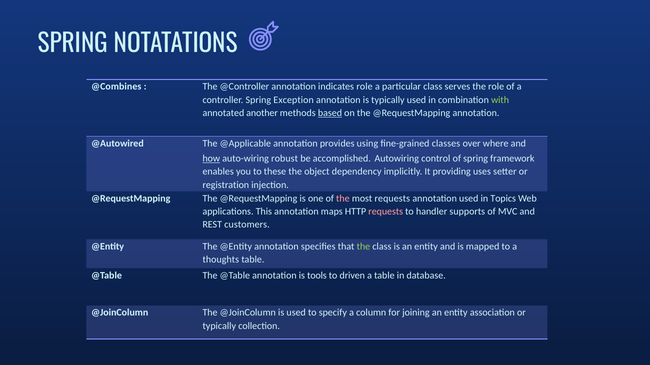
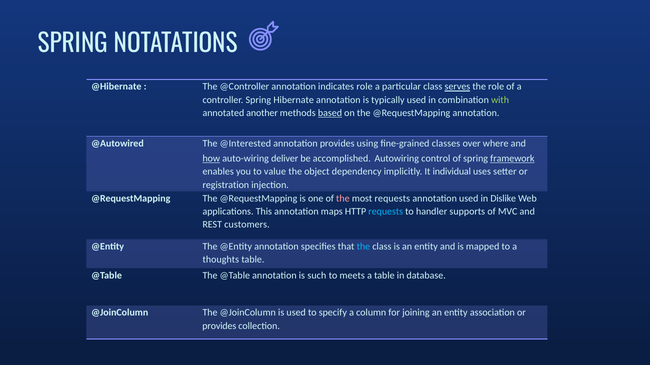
@Combines: @Combines -> @Hibernate (116, 87)
serves underline: none -> present (457, 87)
Exception: Exception -> Hibernate (294, 100)
@Applicable: @Applicable -> @Interested (245, 144)
robust: robust -> deliver (285, 159)
framework underline: none -> present (512, 159)
these: these -> value (275, 172)
providing: providing -> individual (452, 172)
Topics: Topics -> Dislike (503, 199)
requests colour: pink -> light blue (386, 212)
the colour: light green -> light blue (363, 247)
tools: tools -> such (317, 276)
driven: driven -> meets (352, 276)
typically: typically -> provides (219, 326)
